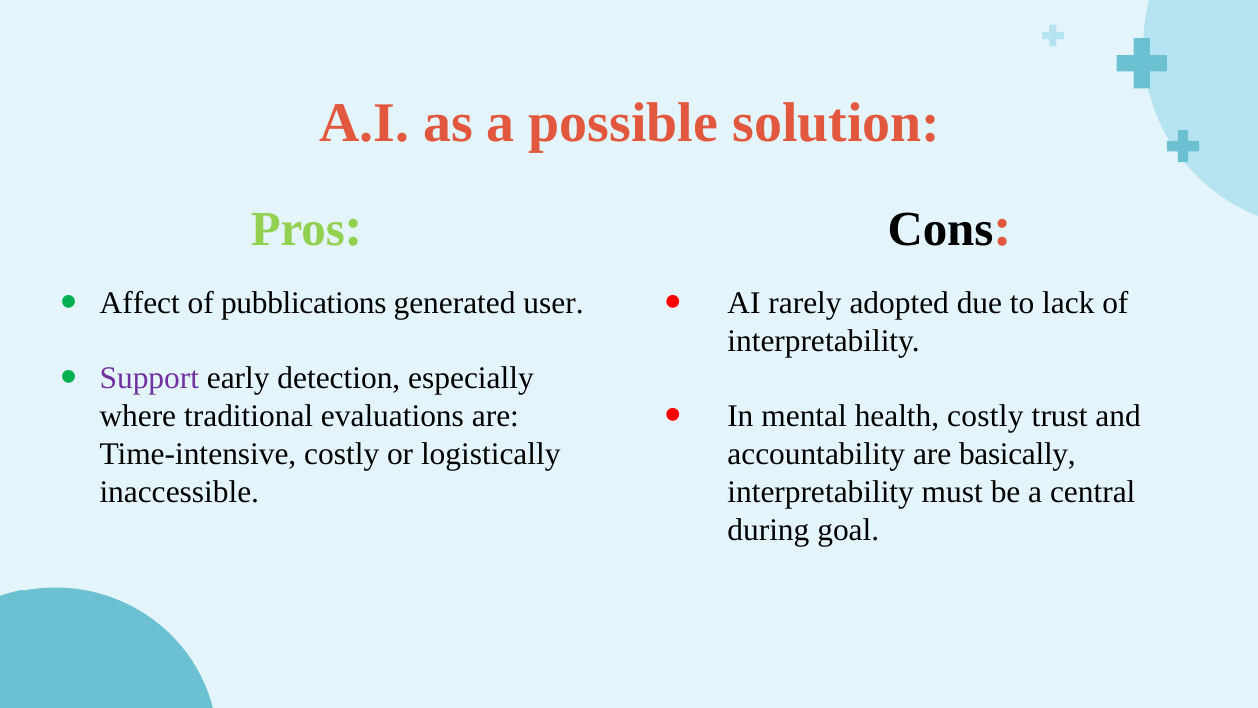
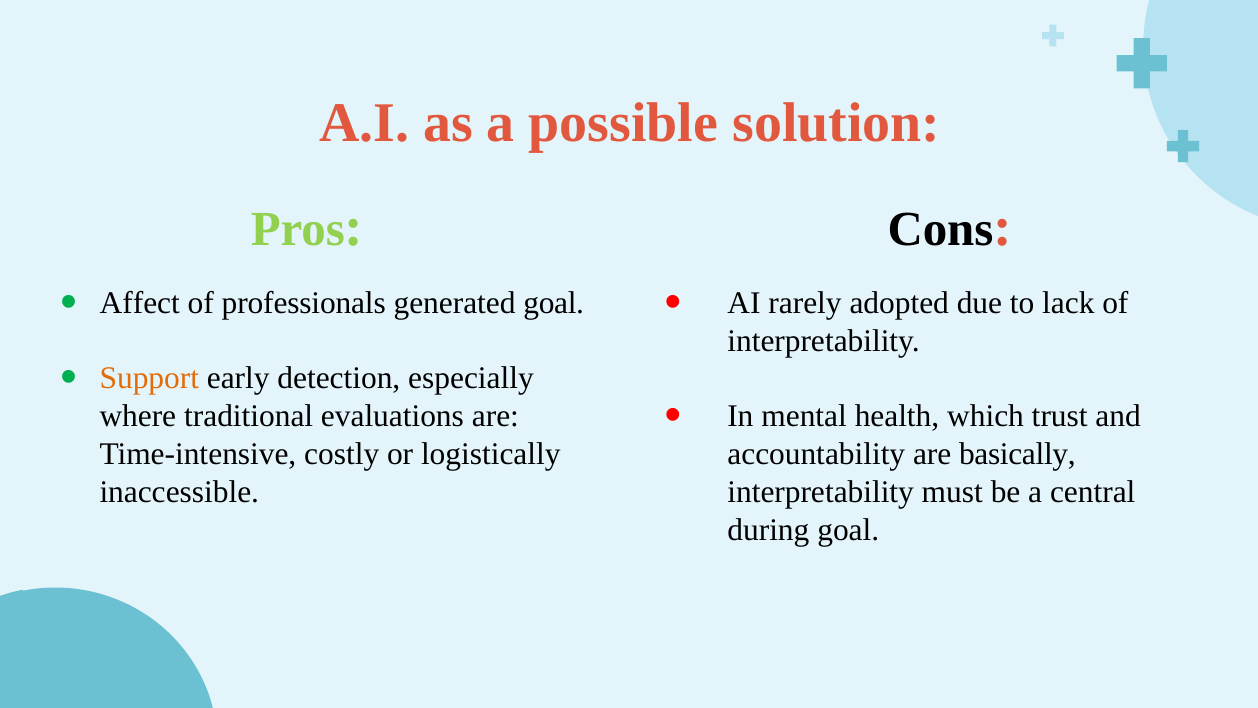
pubblications: pubblications -> professionals (304, 303)
generated user: user -> goal (554, 303)
Support colour: purple -> orange (149, 378)
health costly: costly -> which (986, 416)
